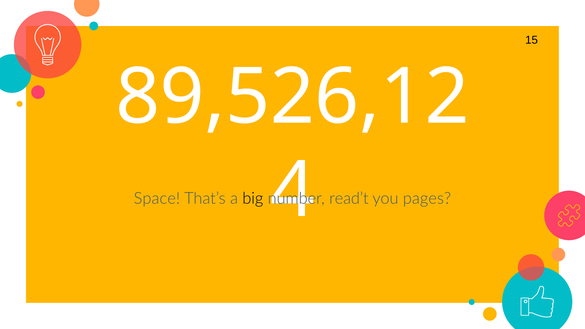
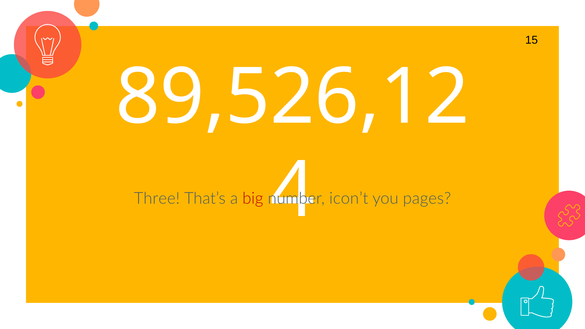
Space: Space -> Three (157, 198)
big colour: black -> red (253, 198)
read’t: read’t -> icon’t (349, 198)
